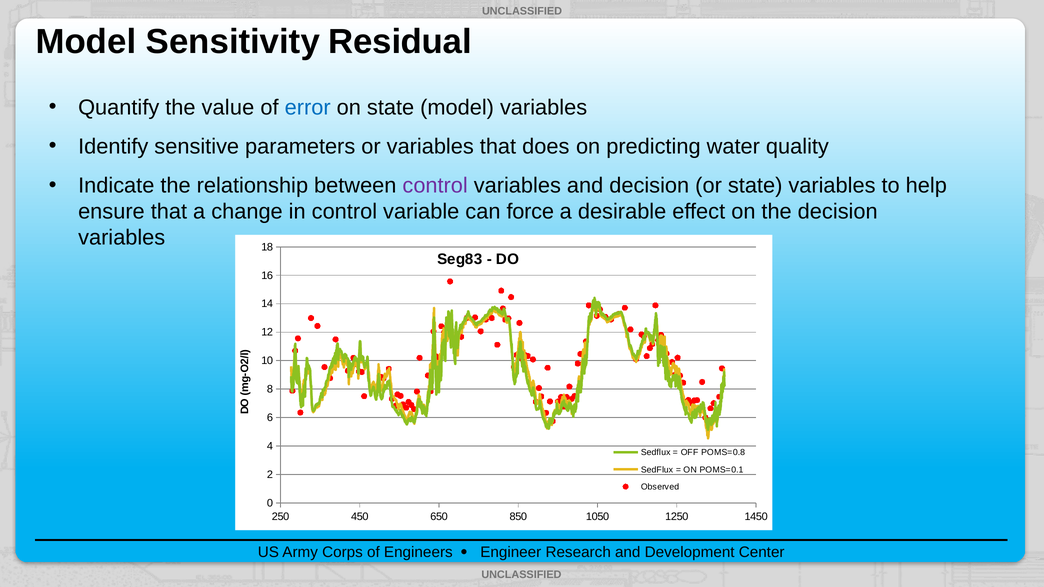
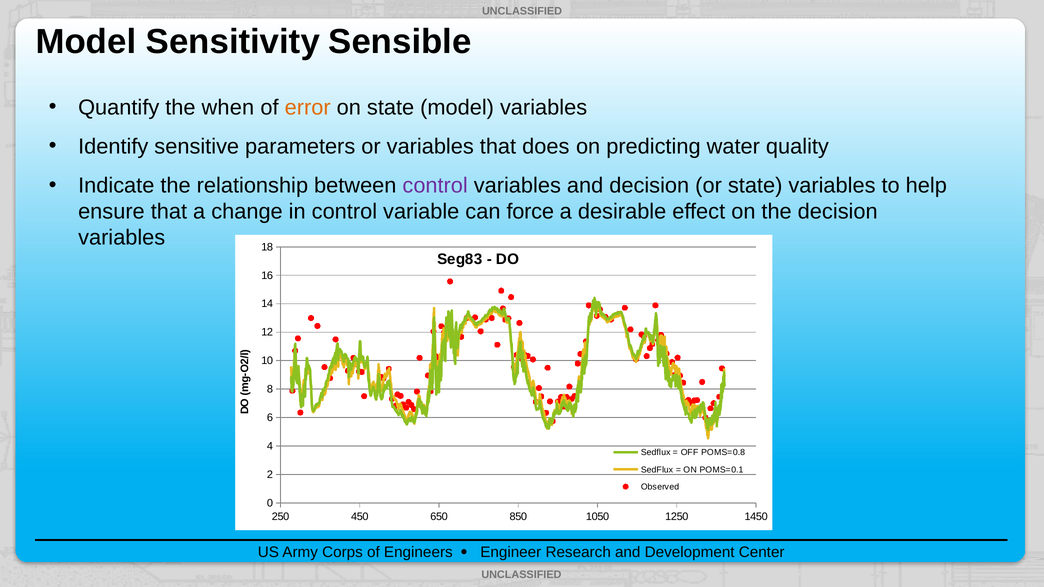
Residual: Residual -> Sensible (400, 42)
value: value -> when (228, 107)
error colour: blue -> orange (308, 107)
